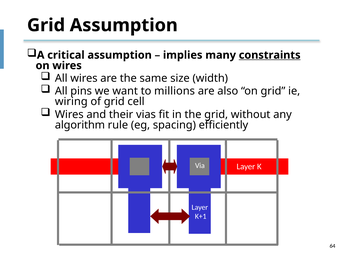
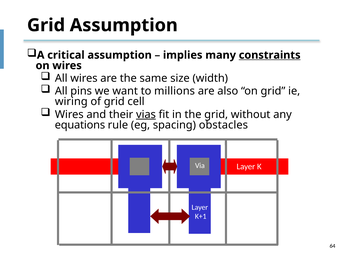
vias underline: none -> present (146, 115)
algorithm: algorithm -> equations (80, 125)
efficiently: efficiently -> obstacles (223, 125)
